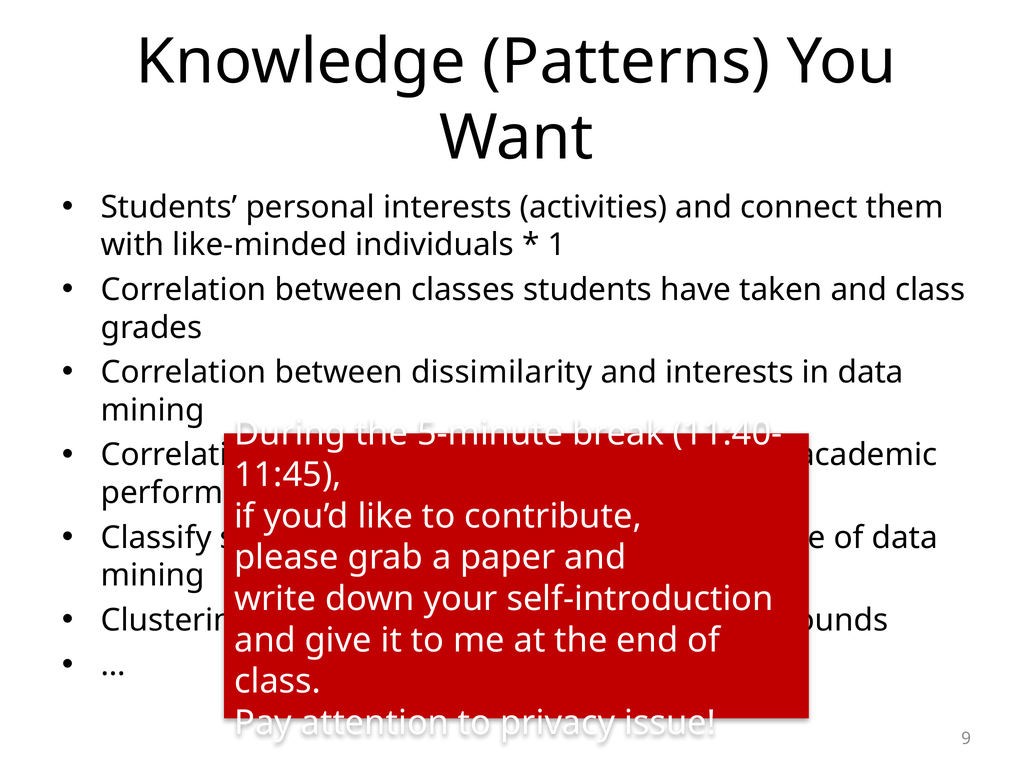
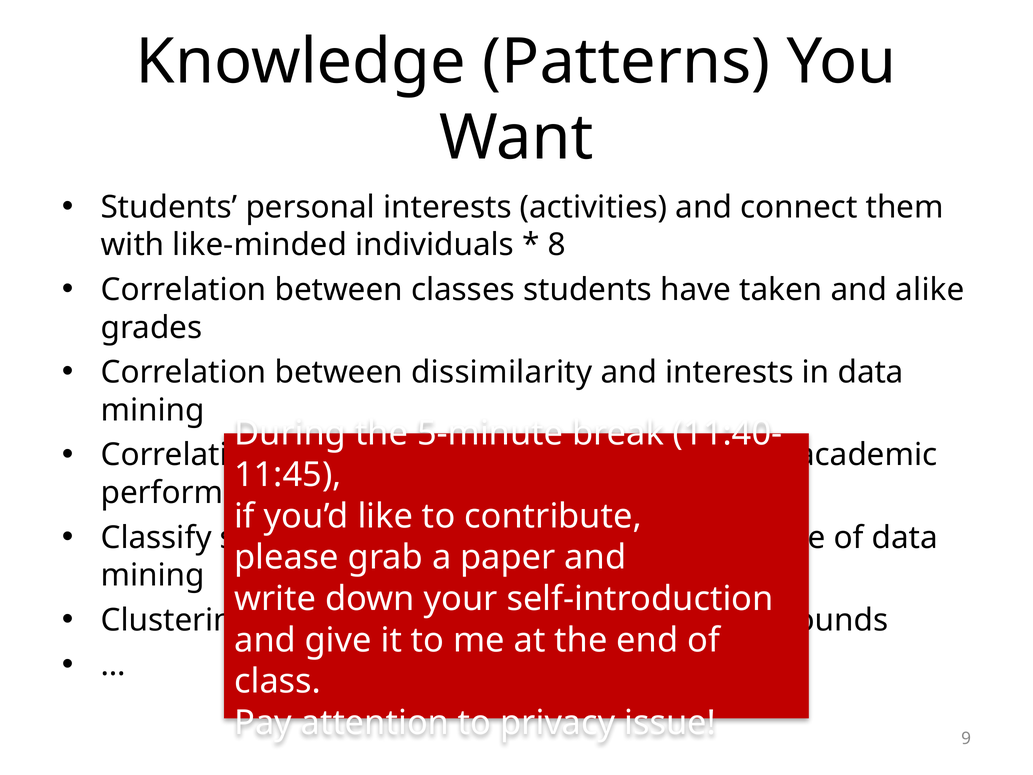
1: 1 -> 8 (557, 245)
and class: class -> alike (930, 290)
